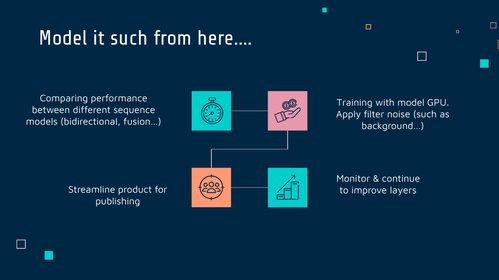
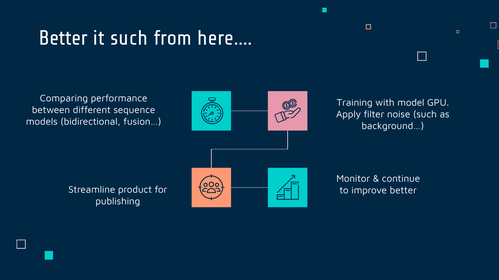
Model: Model -> Better (63, 38)
improve layers: layers -> better (403, 191)
